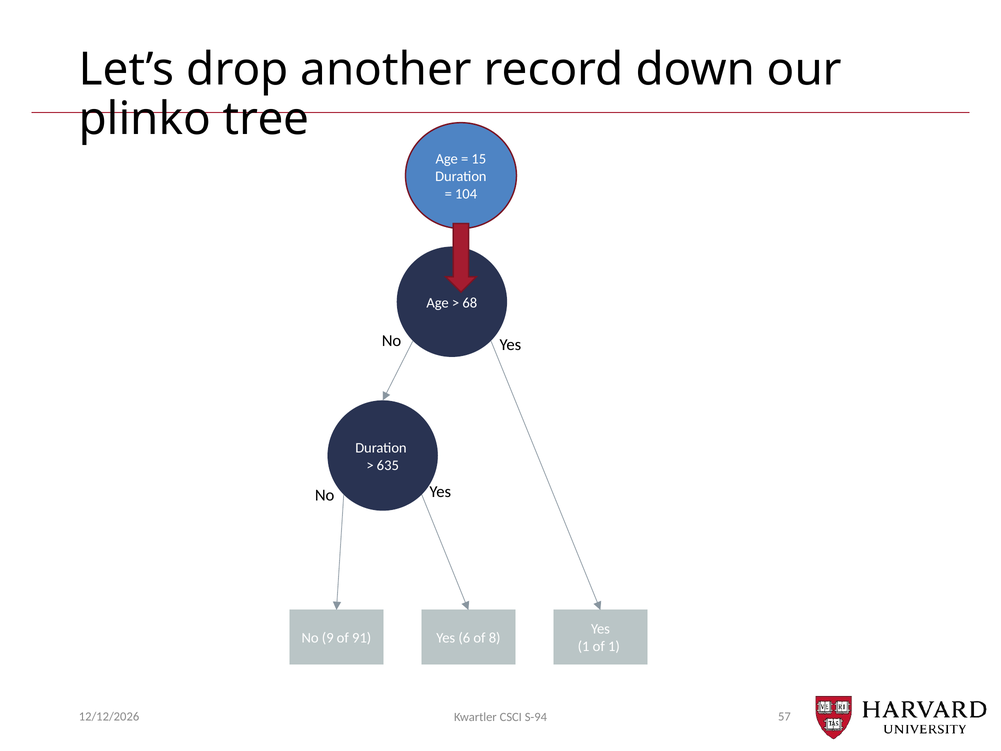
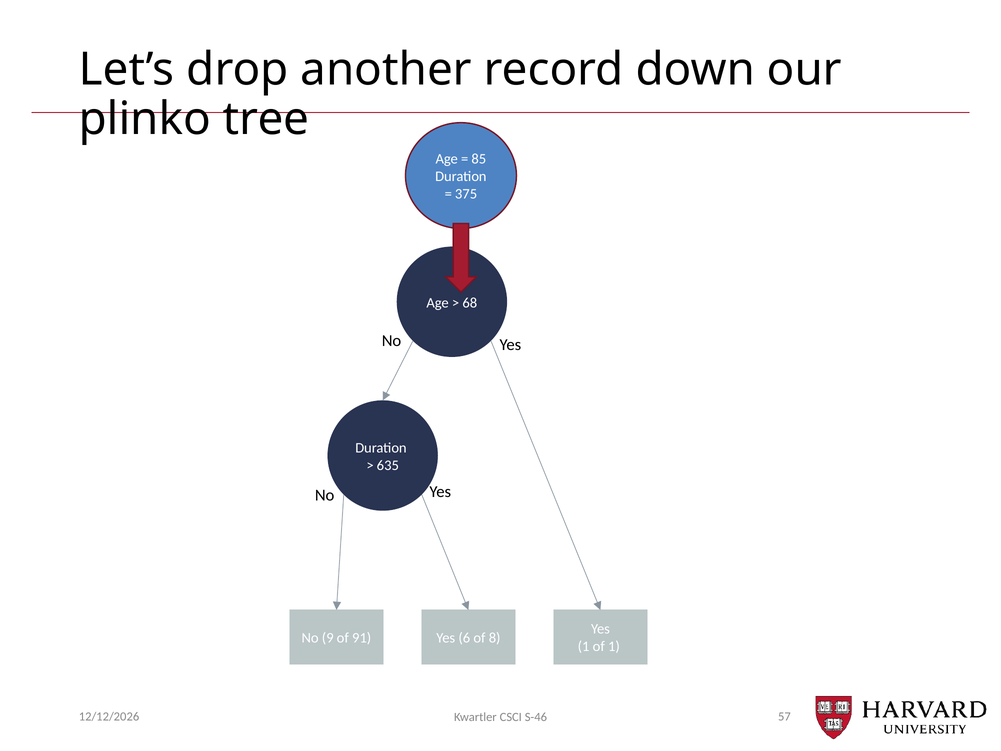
15: 15 -> 85 (479, 159)
104: 104 -> 375 (466, 194)
S-94: S-94 -> S-46 (536, 717)
